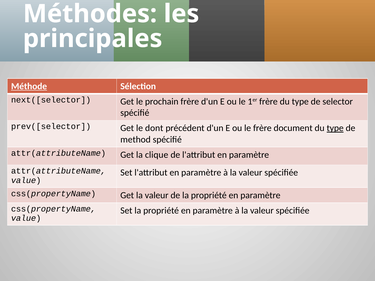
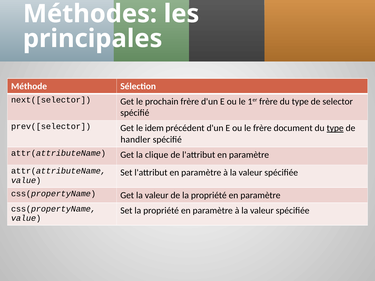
Méthode underline: present -> none (29, 86)
dont: dont -> idem (154, 128)
method: method -> handler (135, 140)
